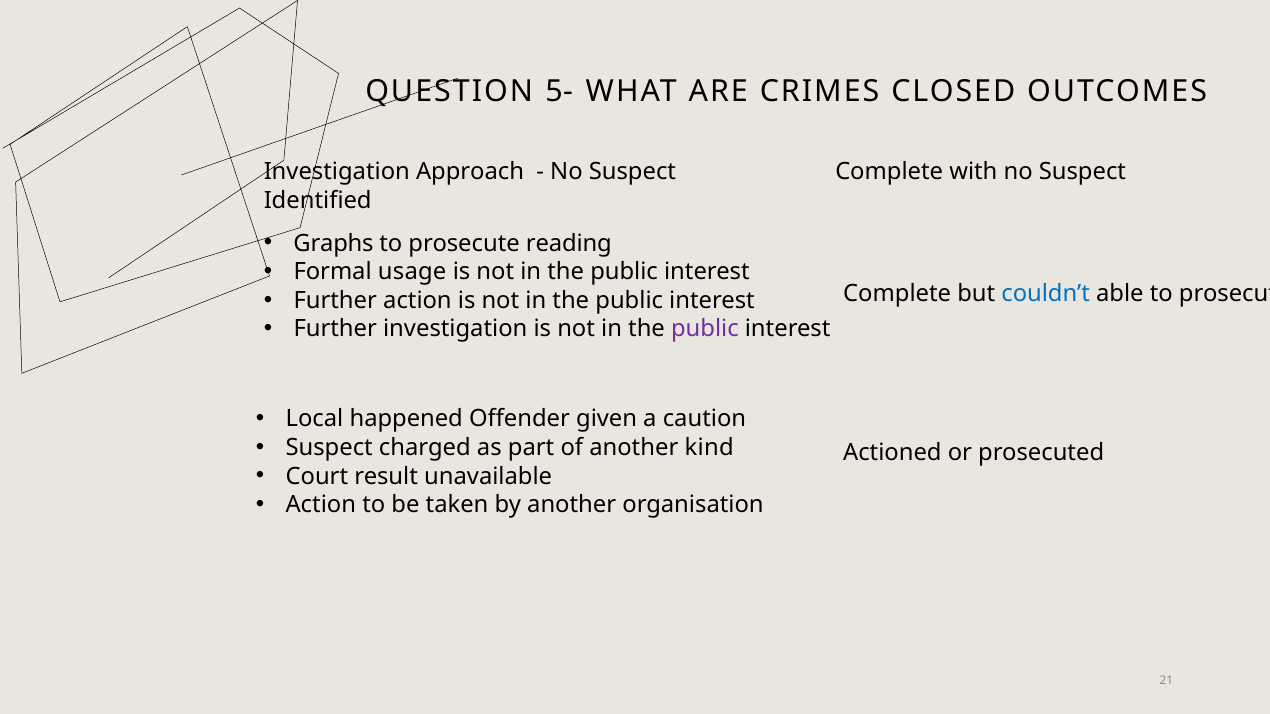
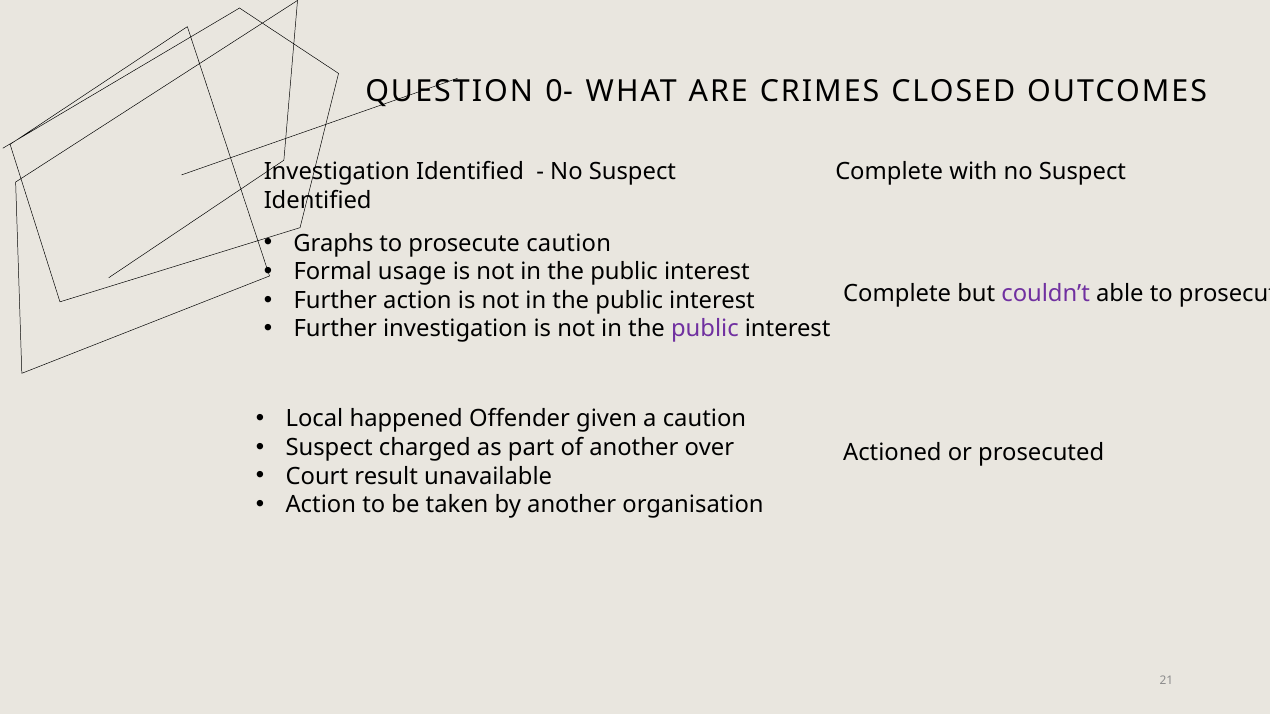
5-: 5- -> 0- (559, 92)
Investigation Approach: Approach -> Identified (470, 172)
prosecute reading: reading -> caution (569, 244)
couldn’t colour: blue -> purple (1046, 293)
kind: kind -> over (709, 448)
